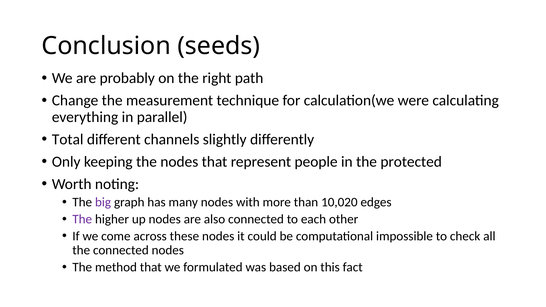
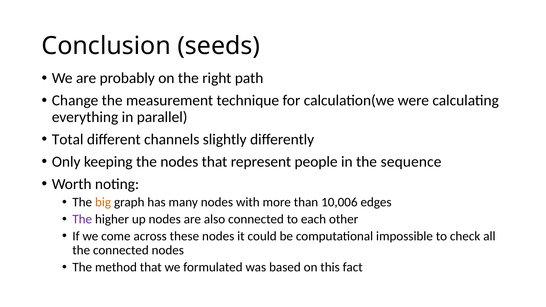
protected: protected -> sequence (411, 162)
big colour: purple -> orange (103, 202)
10,020: 10,020 -> 10,006 (339, 202)
